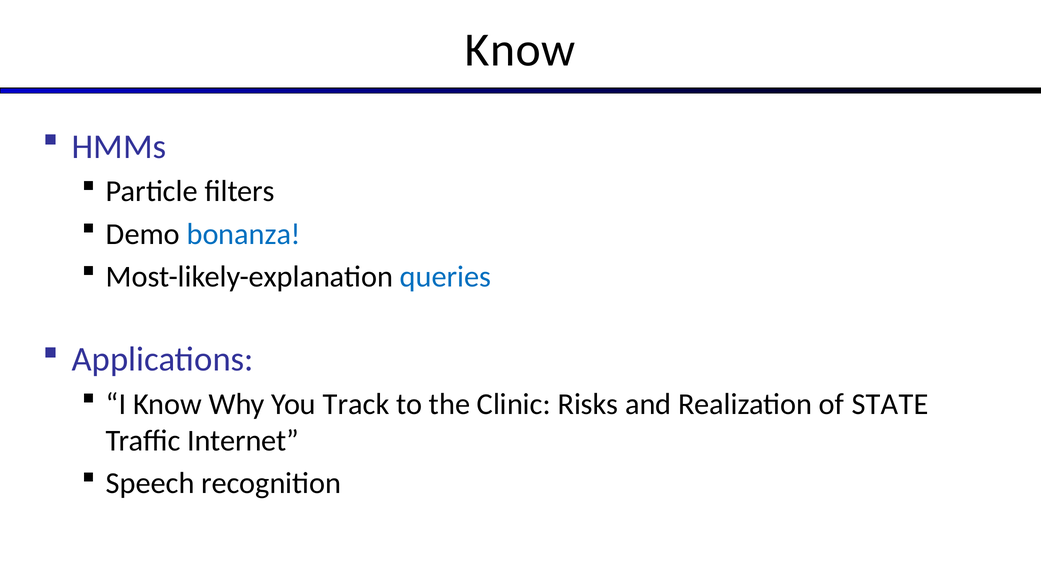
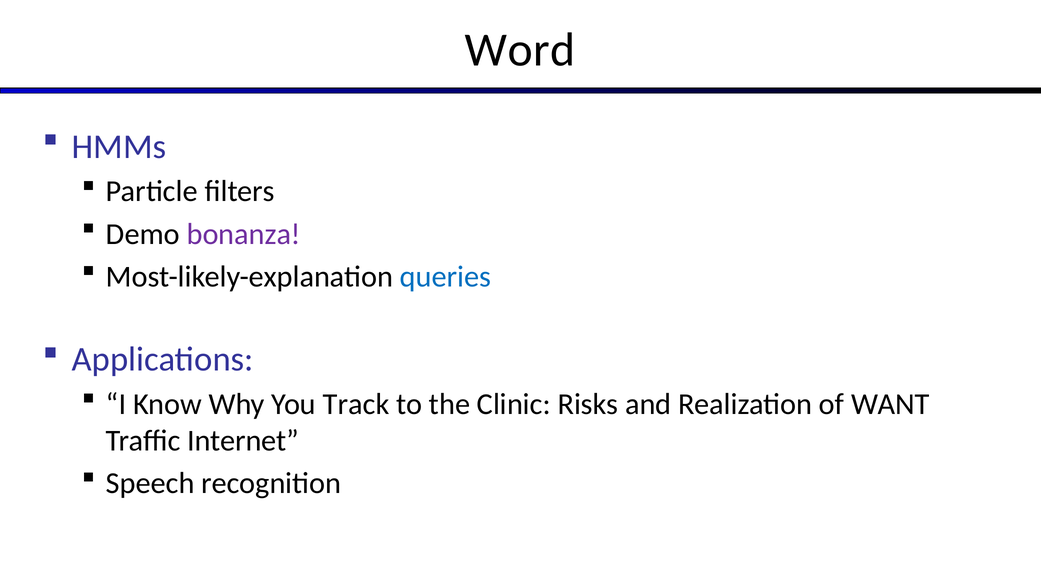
Know: Know -> Word (520, 50)
bonanza colour: blue -> purple (244, 234)
STATE: STATE -> WANT (890, 404)
